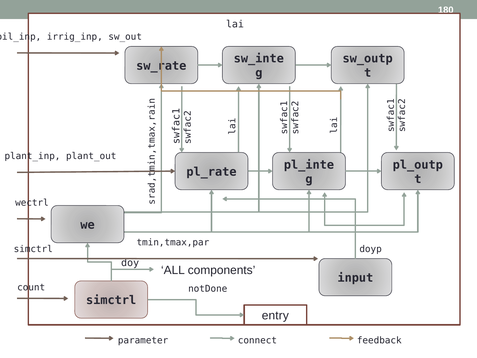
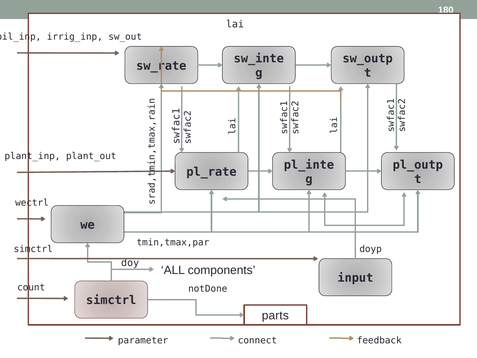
entry: entry -> parts (275, 316)
